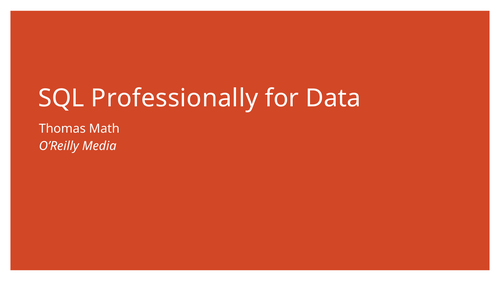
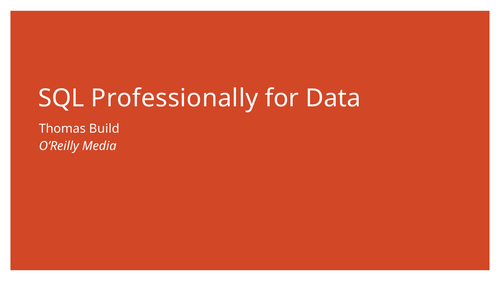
Math: Math -> Build (104, 129)
